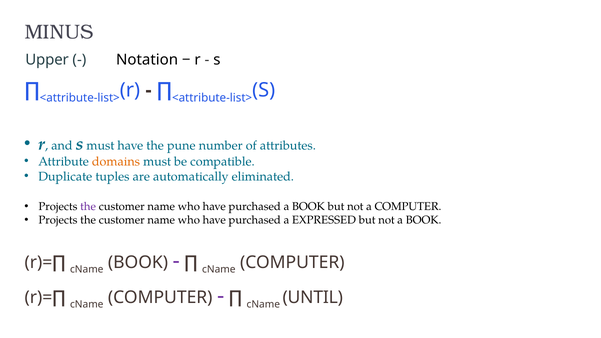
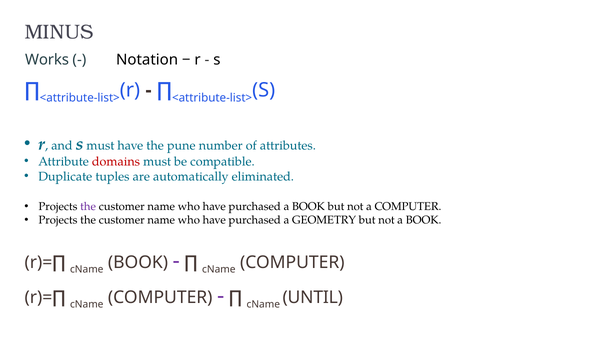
Upper: Upper -> Works (47, 60)
domains colour: orange -> red (116, 161)
EXPRESSED: EXPRESSED -> GEOMETRY (324, 220)
